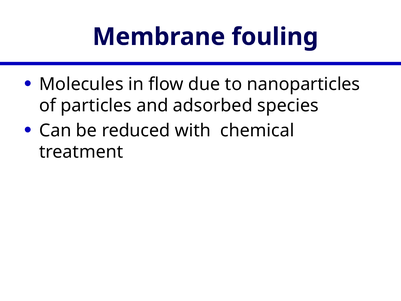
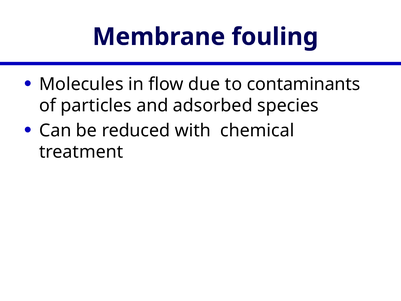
nanoparticles: nanoparticles -> contaminants (304, 84)
